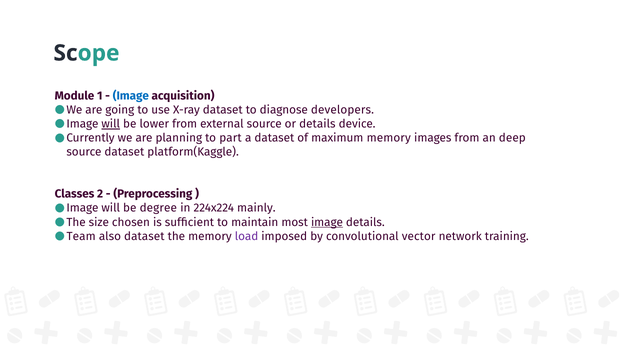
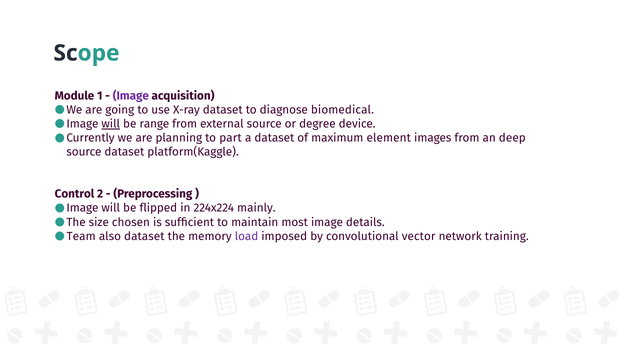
Image colour: blue -> purple (131, 96)
developers: developers -> biomedical (342, 110)
lower: lower -> range (154, 124)
or details: details -> degree (317, 124)
maximum memory: memory -> element (389, 138)
Classes: Classes -> Control (75, 194)
degree: degree -> flipped (158, 208)
image underline: present -> none (327, 222)
